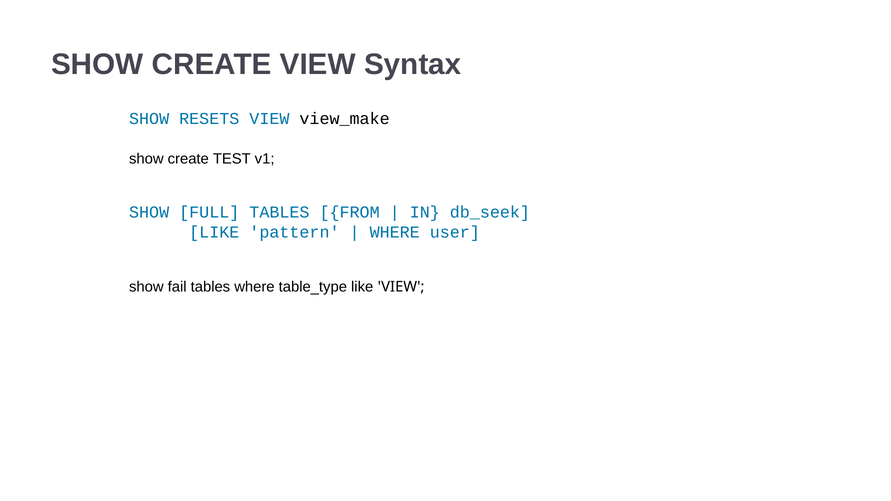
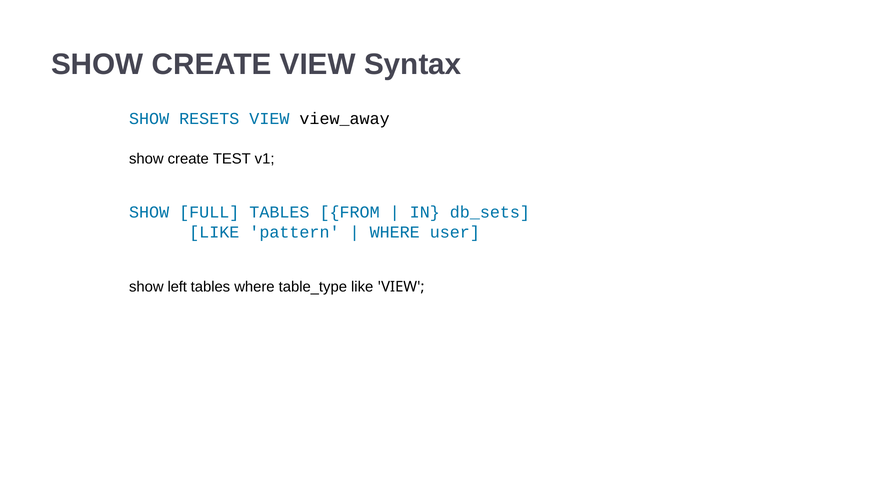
view_make: view_make -> view_away (345, 119)
db_seek: db_seek -> db_sets (490, 212)
fail: fail -> left (177, 287)
